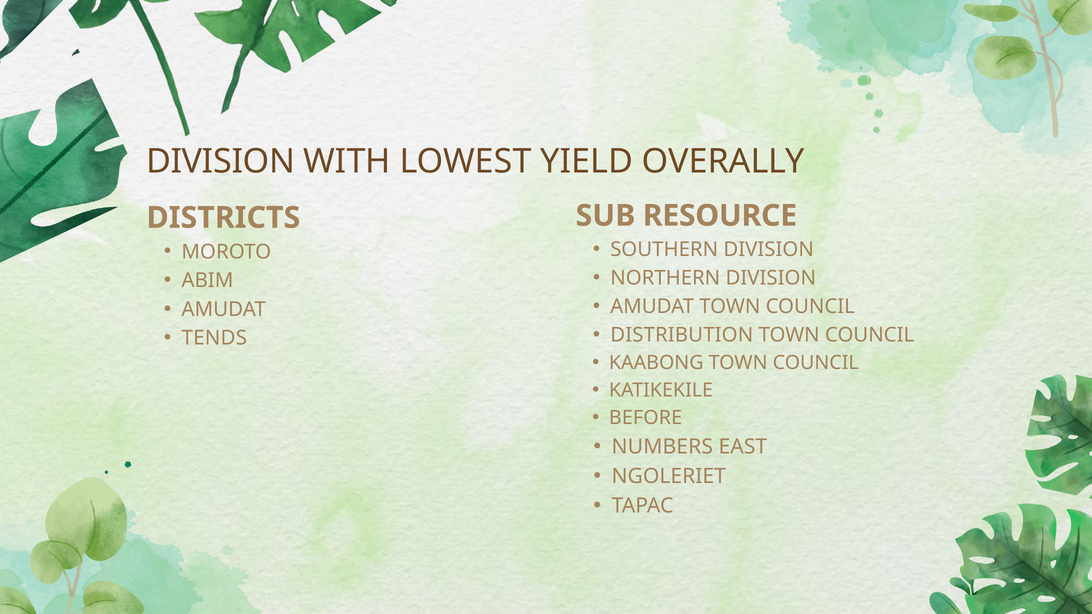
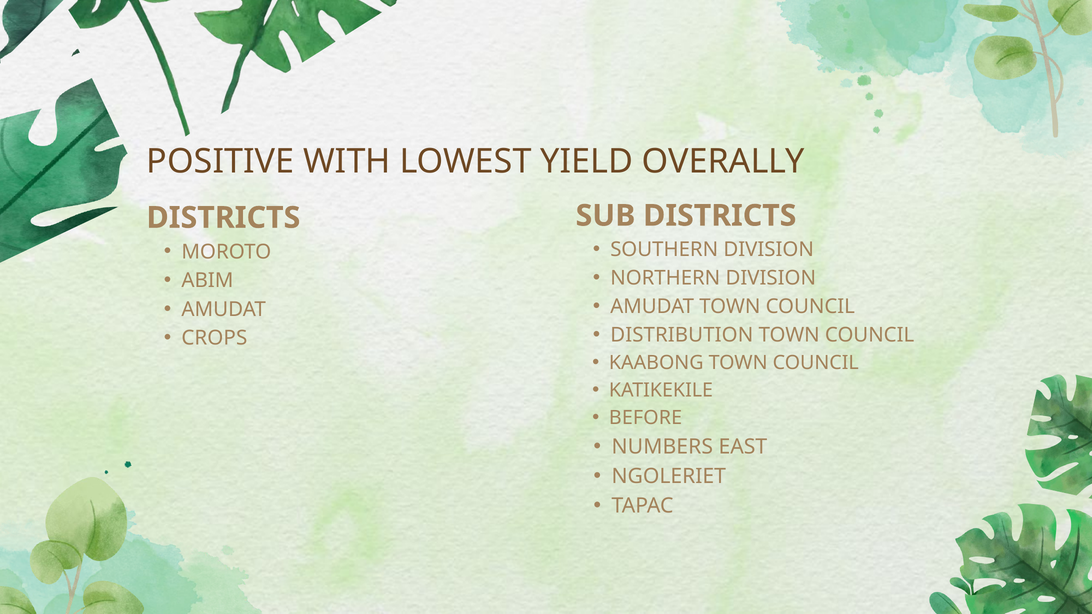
DIVISION: DIVISION -> POSITIVE (220, 162)
SUB RESOURCE: RESOURCE -> DISTRICTS (720, 216)
TENDS: TENDS -> CROPS (214, 338)
